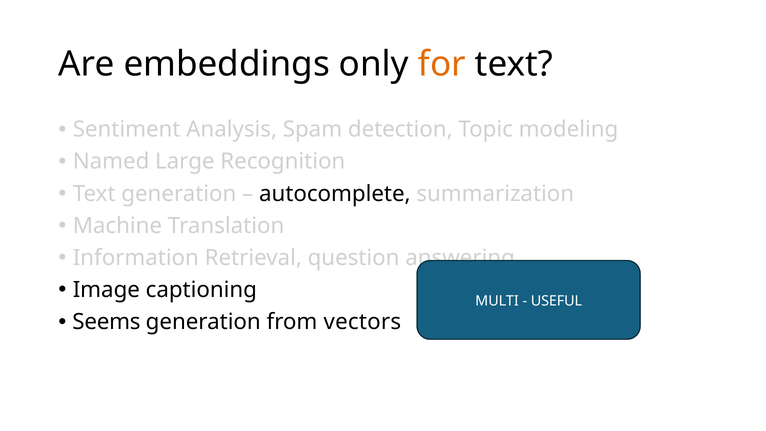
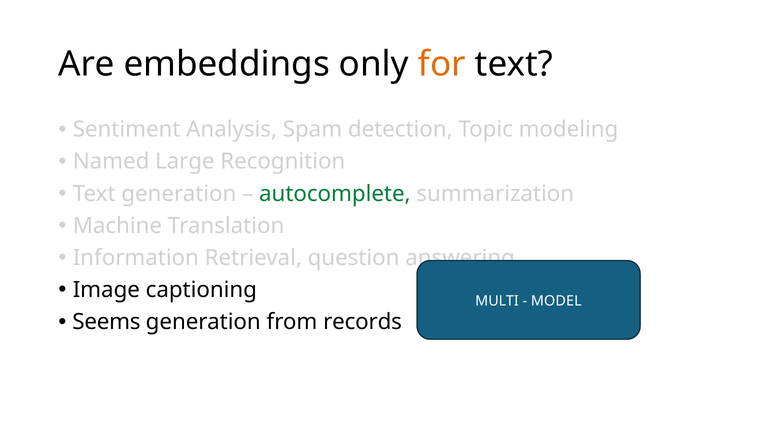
autocomplete colour: black -> green (335, 194)
USEFUL: USEFUL -> MODEL (556, 301)
vectors: vectors -> records (363, 322)
